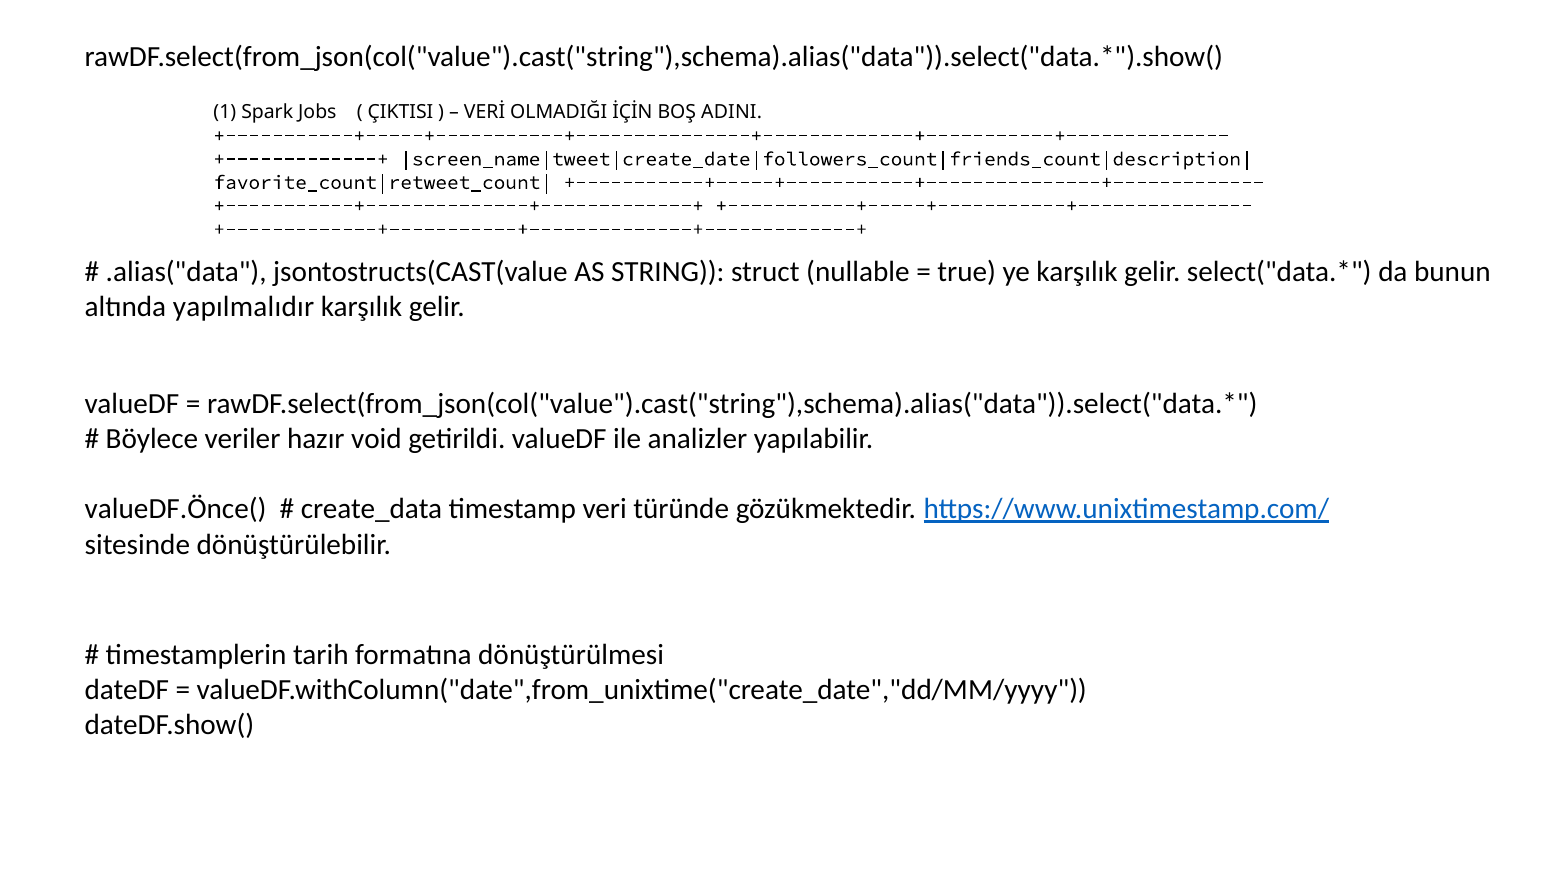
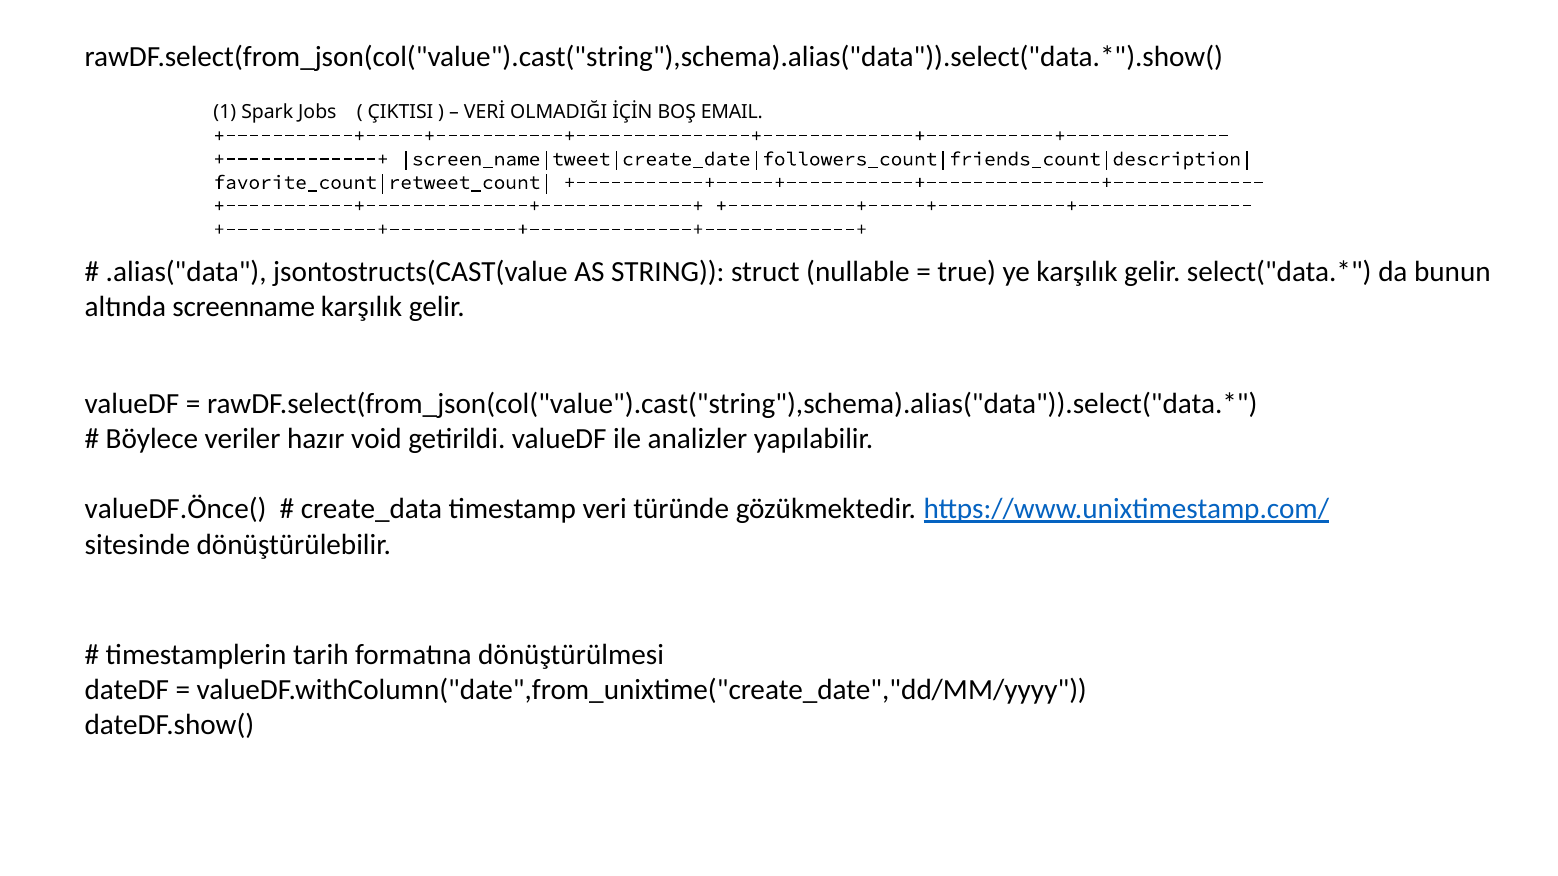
ADINI: ADINI -> EMAIL (732, 112)
yapılmalıdır: yapılmalıdır -> screenname (244, 307)
